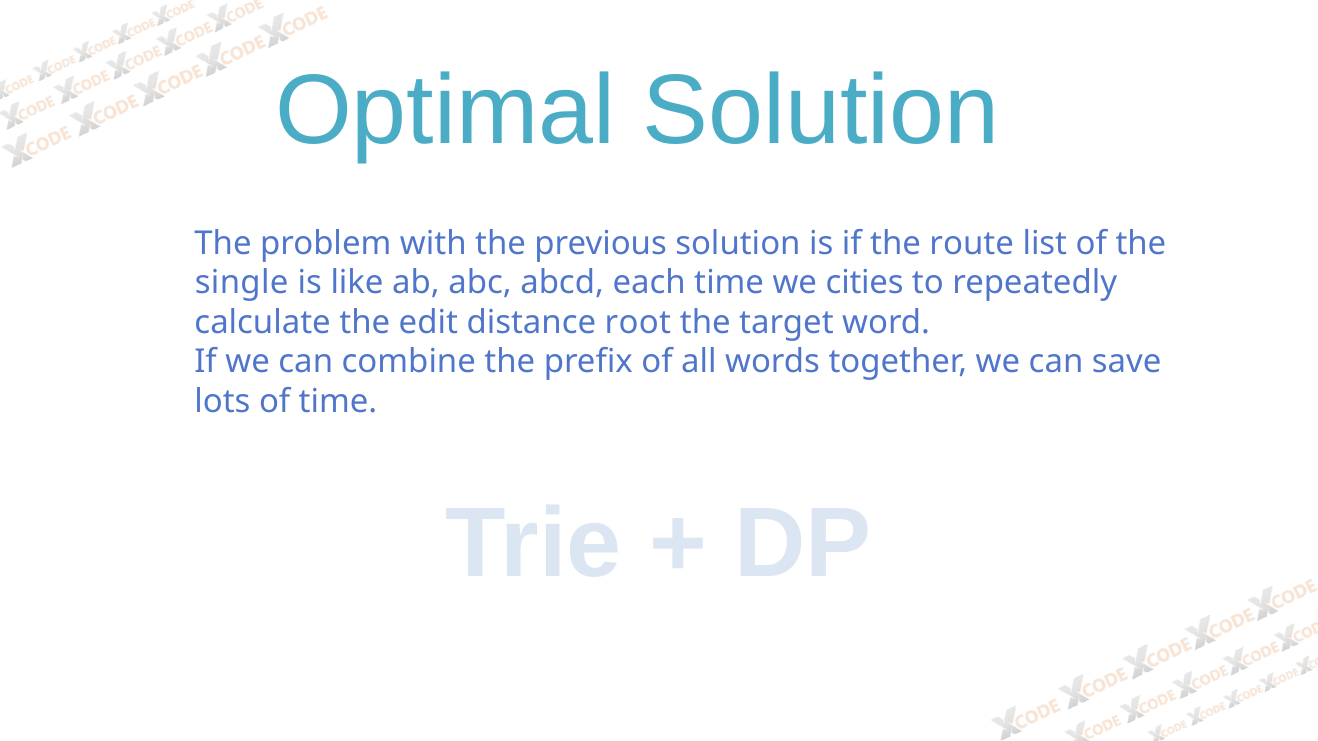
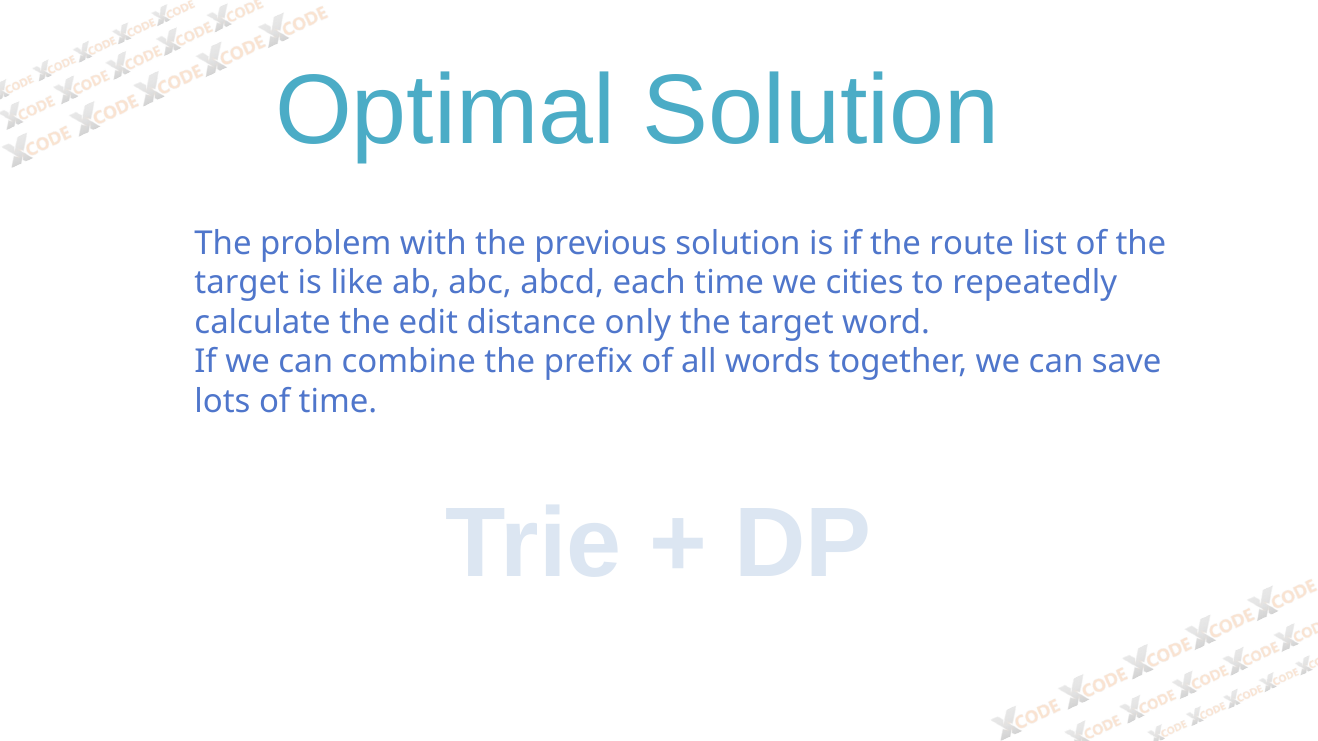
single: single -> target (242, 283)
root: root -> only (638, 323)
